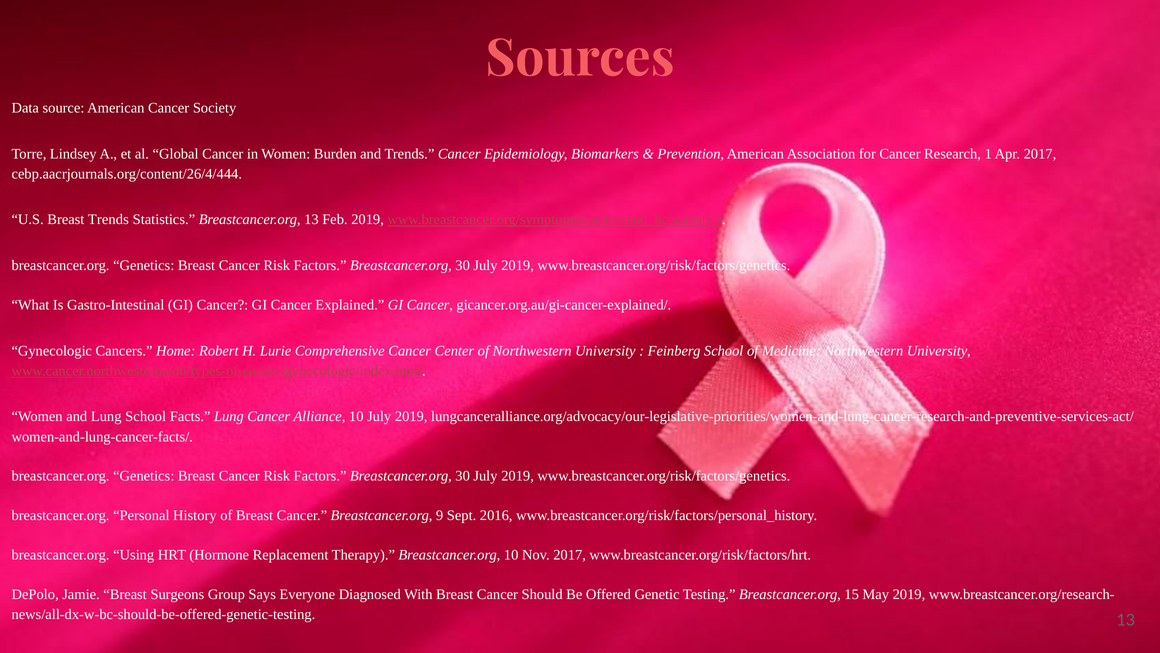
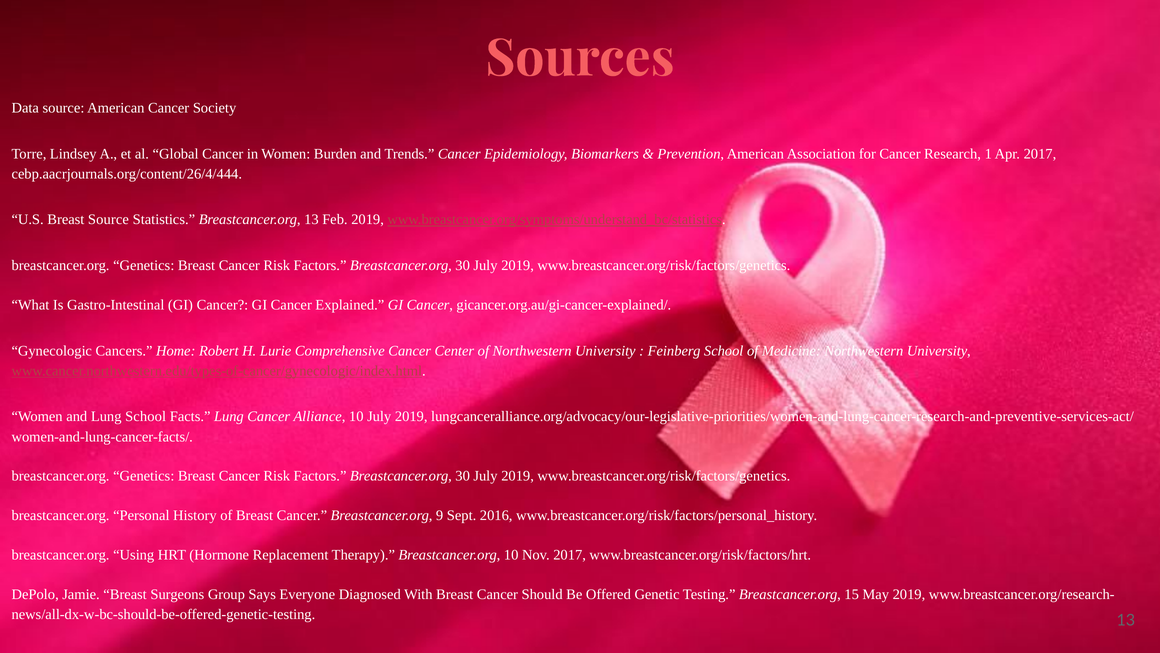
Breast Trends: Trends -> Source (108, 220)
